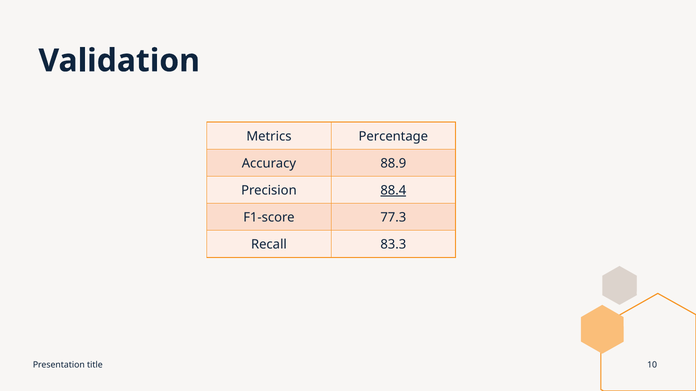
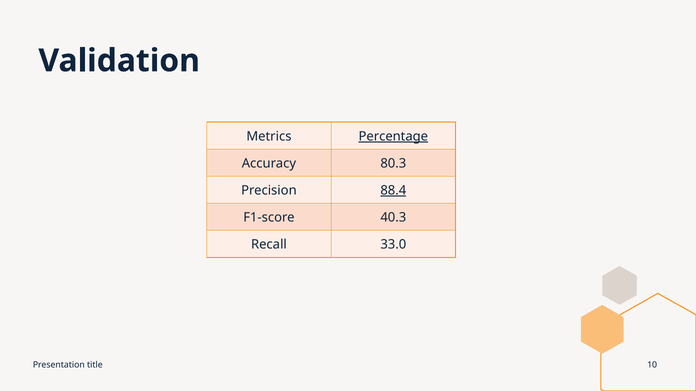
Percentage underline: none -> present (393, 136)
88.9: 88.9 -> 80.3 (393, 164)
77.3: 77.3 -> 40.3 (393, 218)
83.3: 83.3 -> 33.0 (393, 245)
